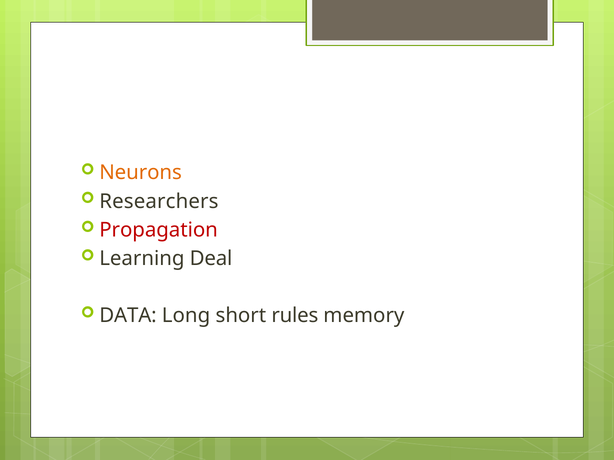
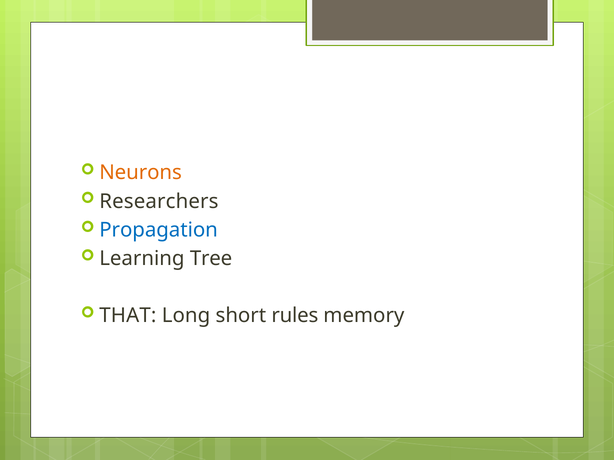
Propagation colour: red -> blue (159, 230)
Deal: Deal -> Tree (211, 259)
DATA: DATA -> THAT (128, 316)
